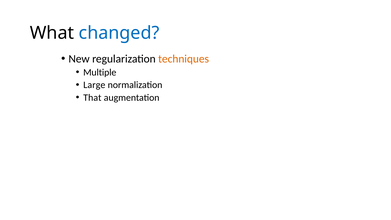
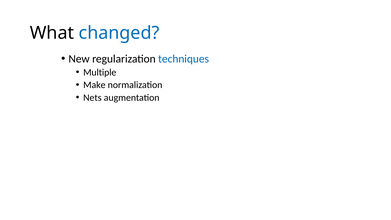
techniques colour: orange -> blue (184, 59)
Large: Large -> Make (94, 85)
That: That -> Nets (92, 98)
